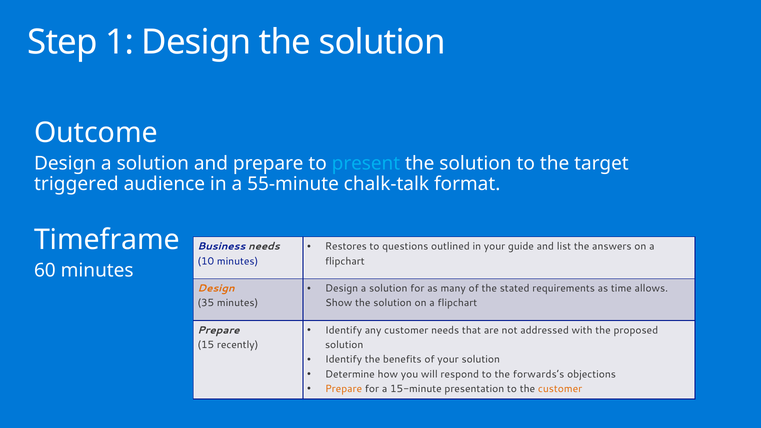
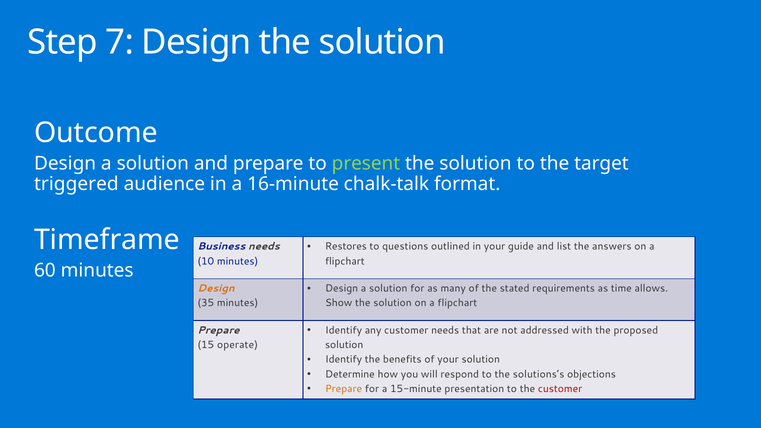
1: 1 -> 7 (120, 42)
present colour: light blue -> light green (366, 164)
55-minute: 55-minute -> 16-minute (293, 184)
recently: recently -> operate (238, 345)
forwards’s: forwards’s -> solutions’s (539, 374)
customer colour: orange -> red (560, 389)
